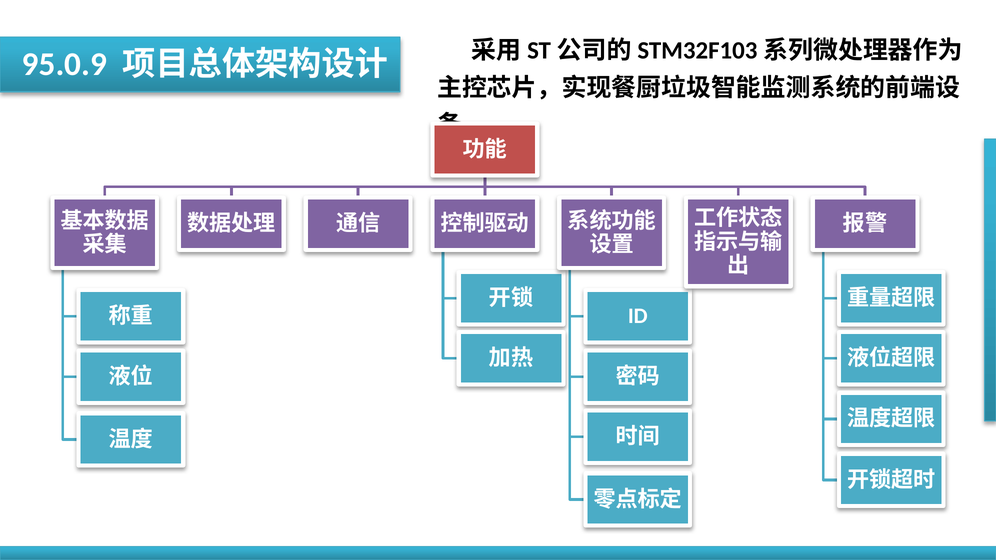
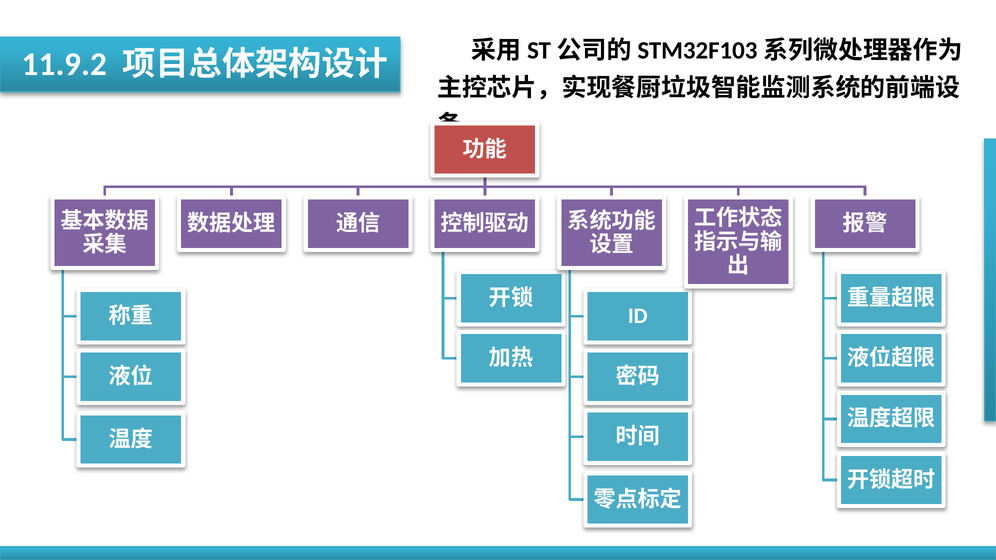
95.0.9: 95.0.9 -> 11.9.2 (64, 64)
